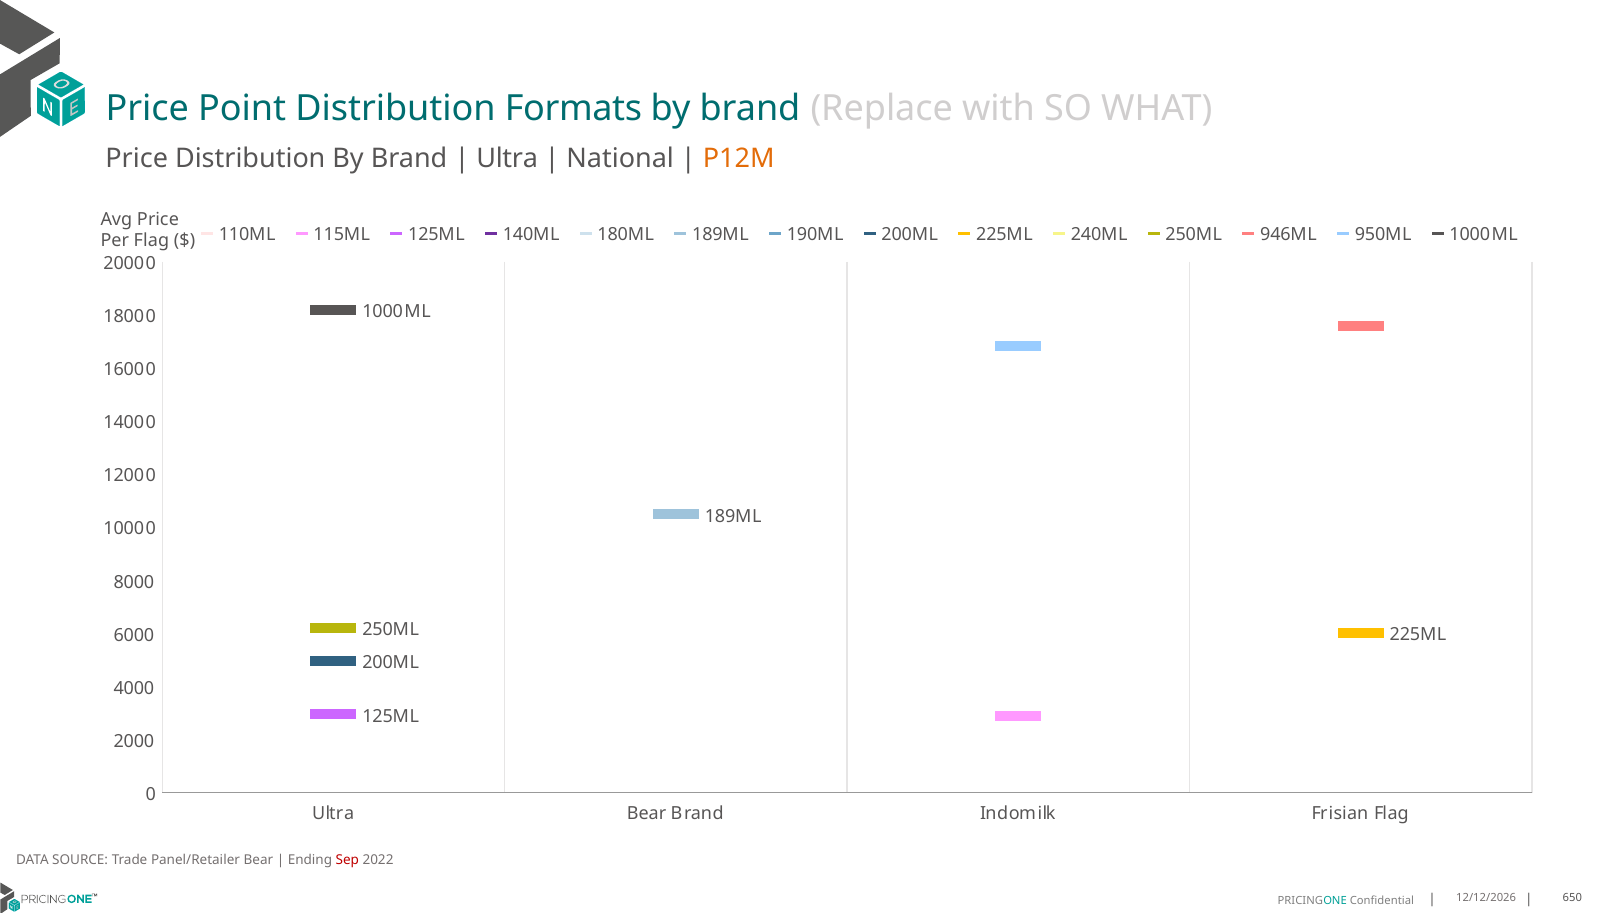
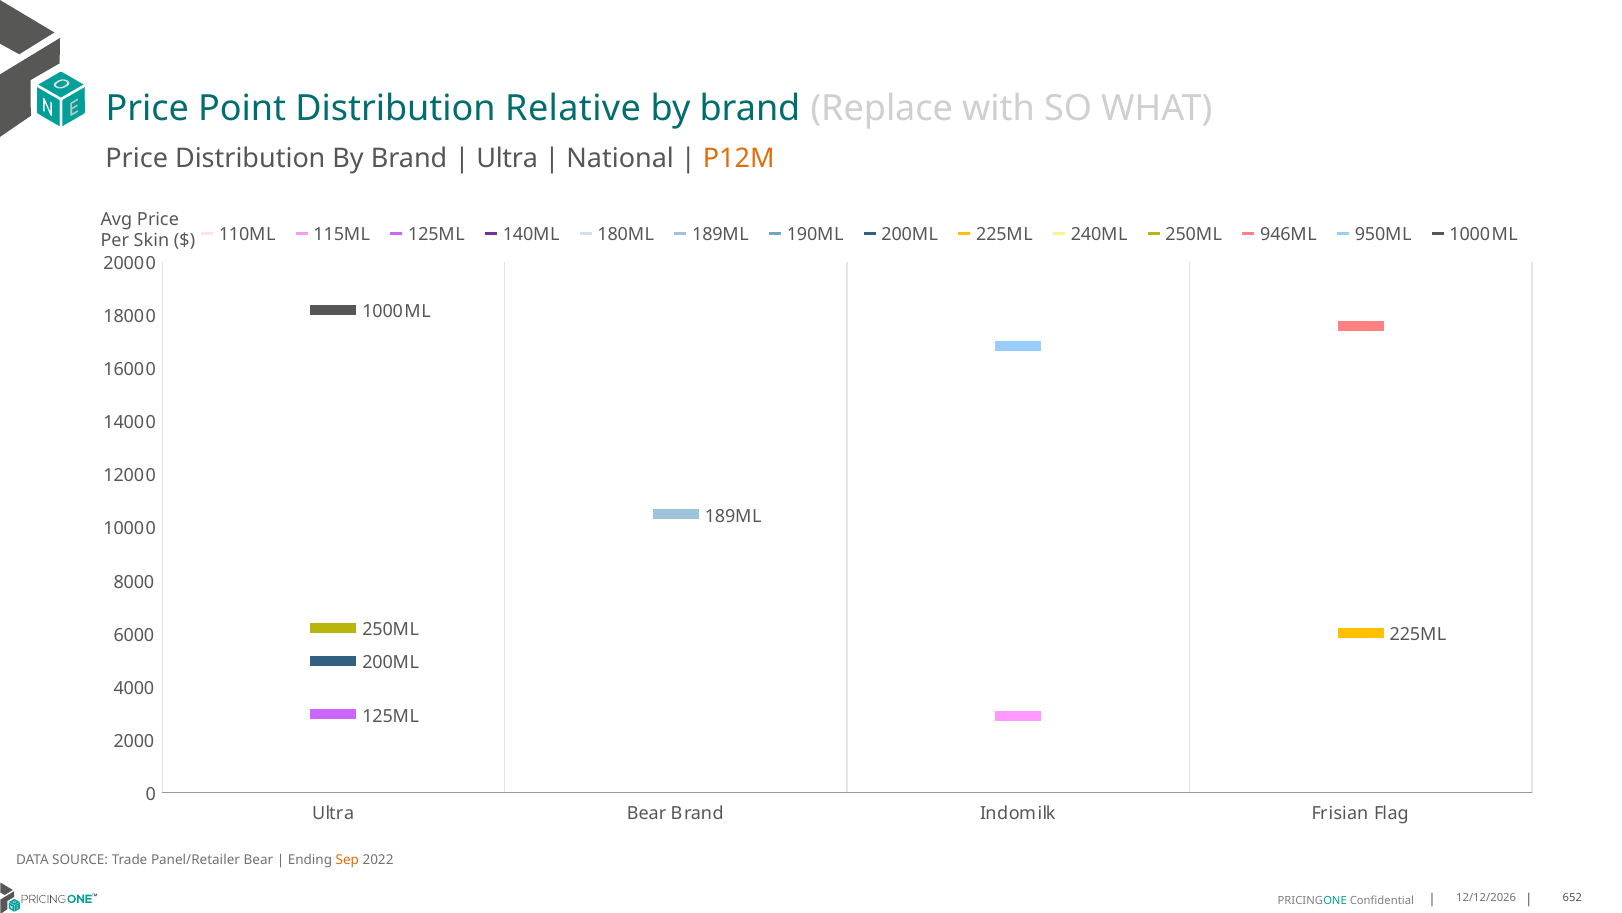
Formats: Formats -> Relative (573, 109)
Per Flag: Flag -> Skin (151, 241)
Sep colour: red -> orange (347, 859)
650: 650 -> 652 (1572, 897)
